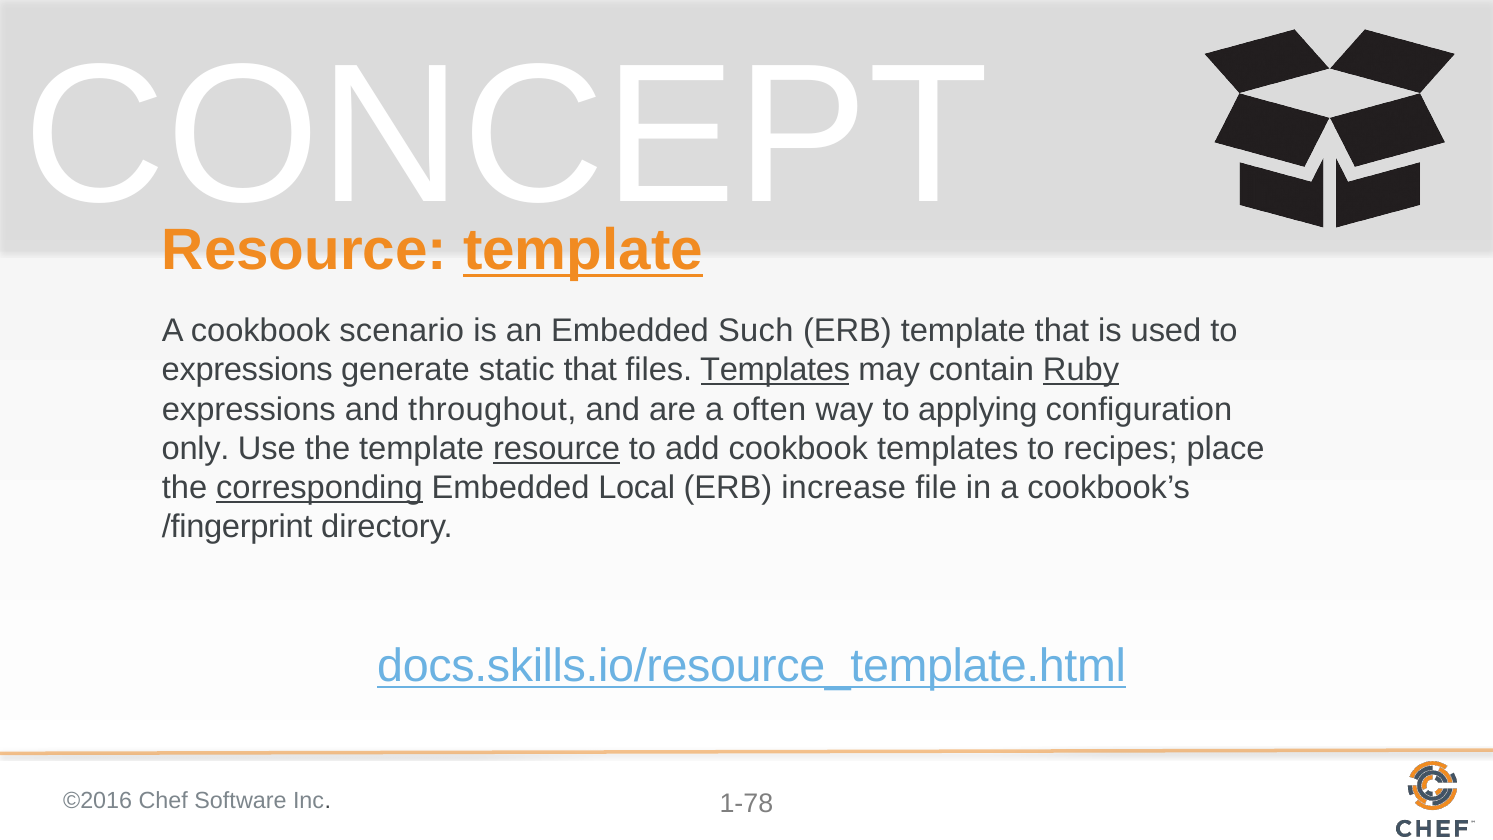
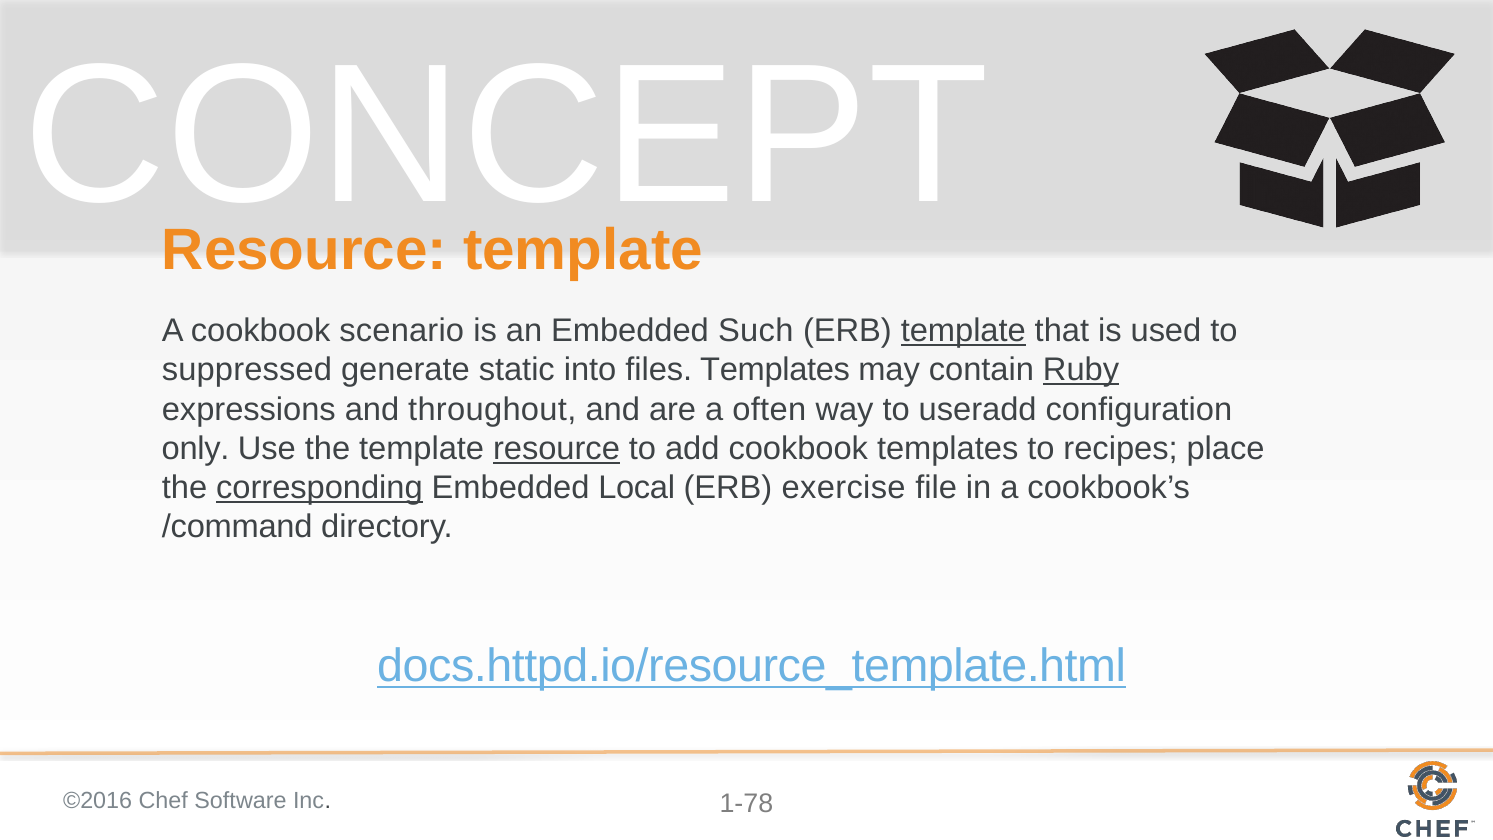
template underline: present -> none (583, 250)
template underline: none -> present (963, 331)
expressions: expressions -> suppressed (247, 370)
static that: that -> into (590, 370)
Templates underline: present -> none (775, 370)
applying: applying -> useradd (978, 409)
increase: increase -> exercise (844, 488)
/fingerprint: /fingerprint -> /command (237, 527)
docs.skills.io/resource_template.html: docs.skills.io/resource_template.html -> docs.httpd.io/resource_template.html (752, 666)
